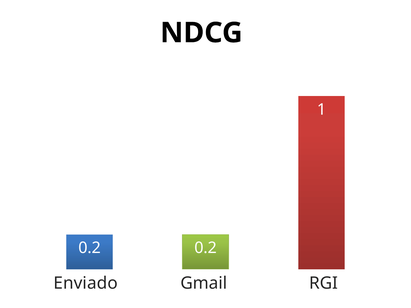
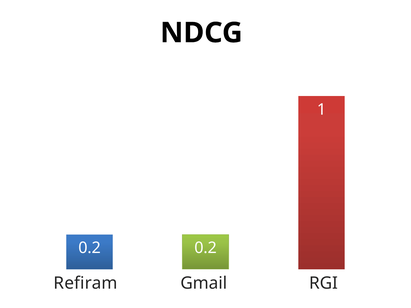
Enviado: Enviado -> Refiram (86, 283)
